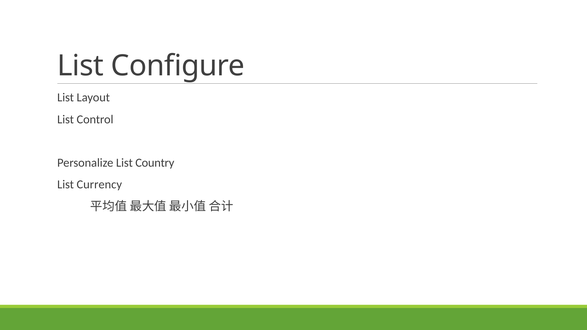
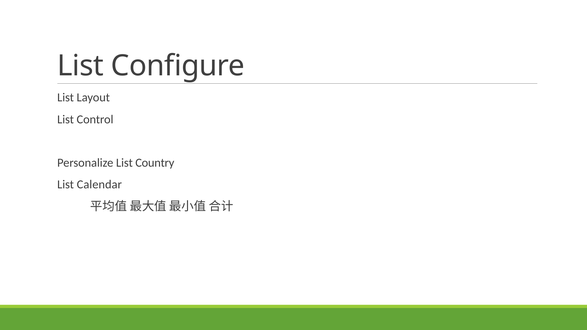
Currency: Currency -> Calendar (99, 185)
